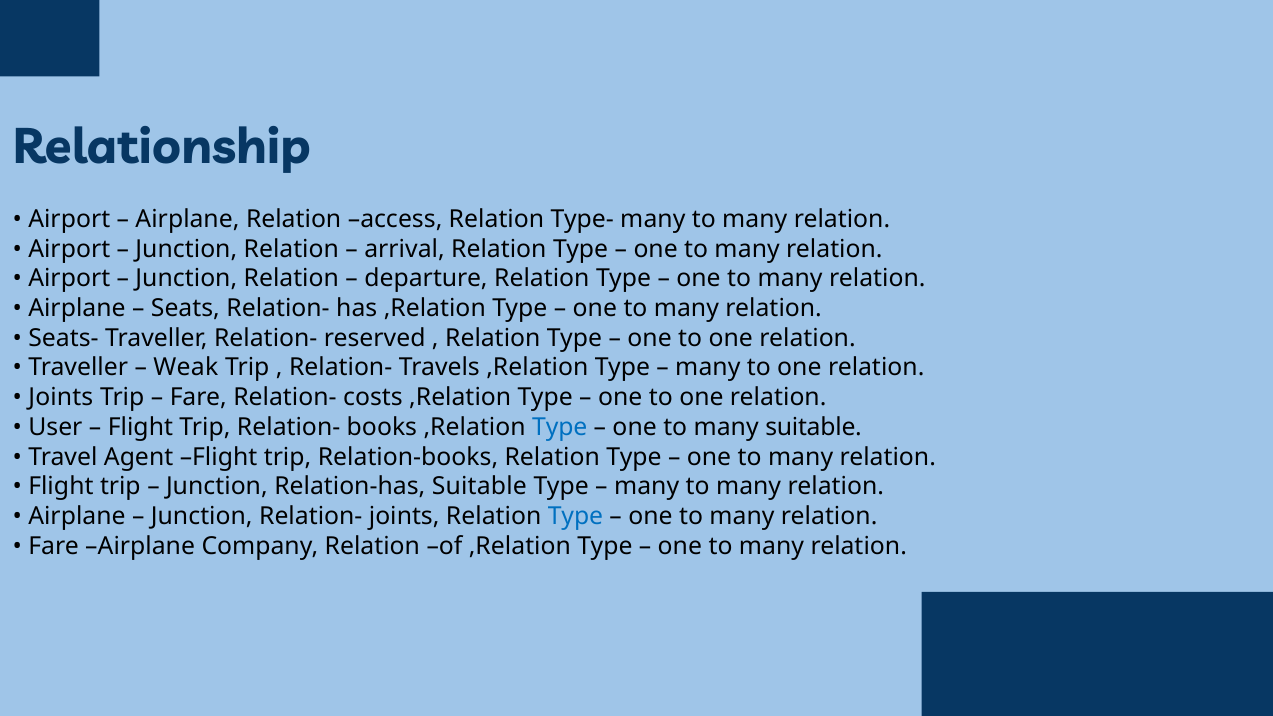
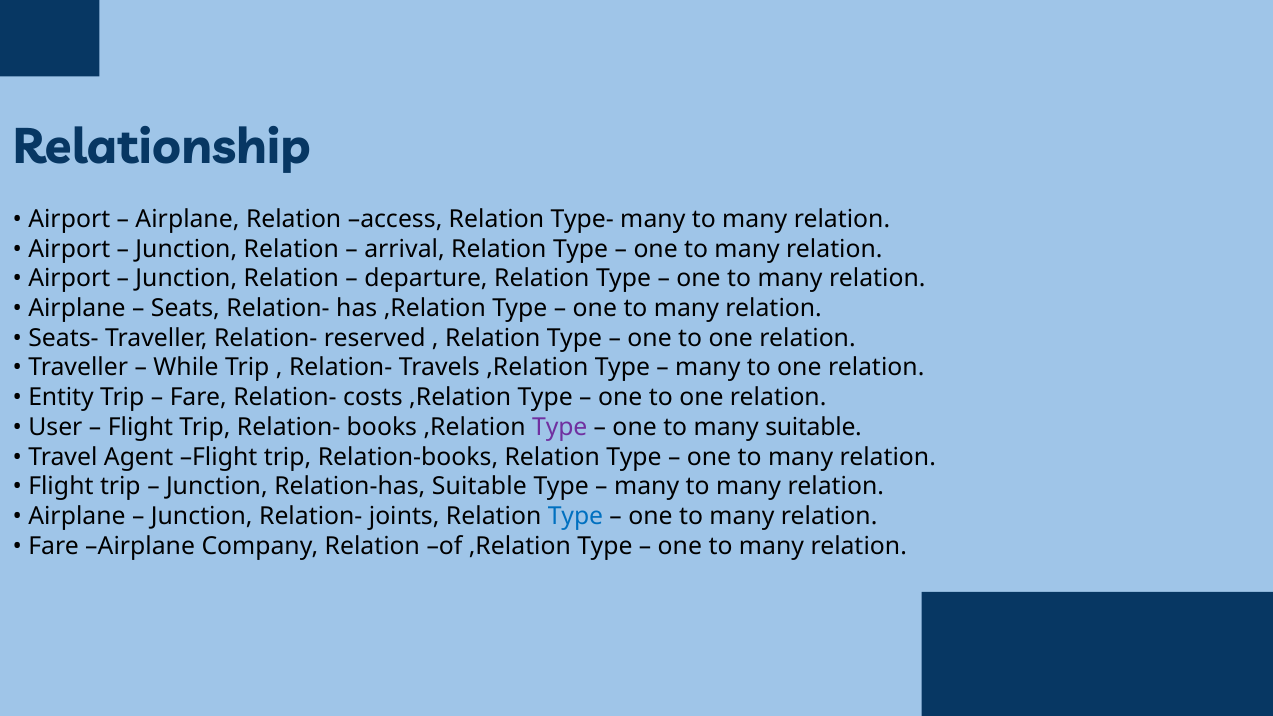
Weak: Weak -> While (186, 368)
Joints: Joints -> Entity (61, 398)
Type colour: blue -> purple (560, 427)
